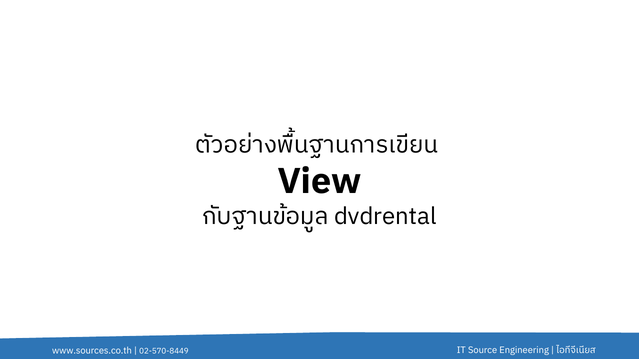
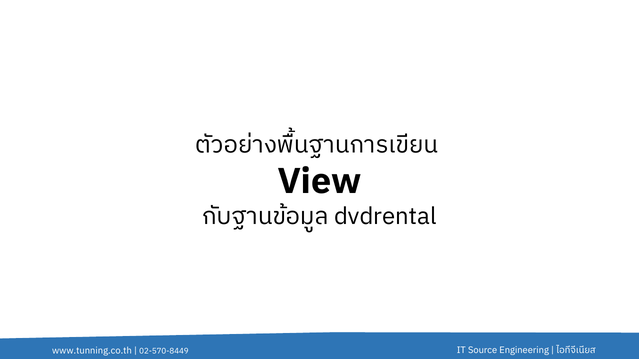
www.sources.co.th: www.sources.co.th -> www.tunning.co.th (92, 351)
